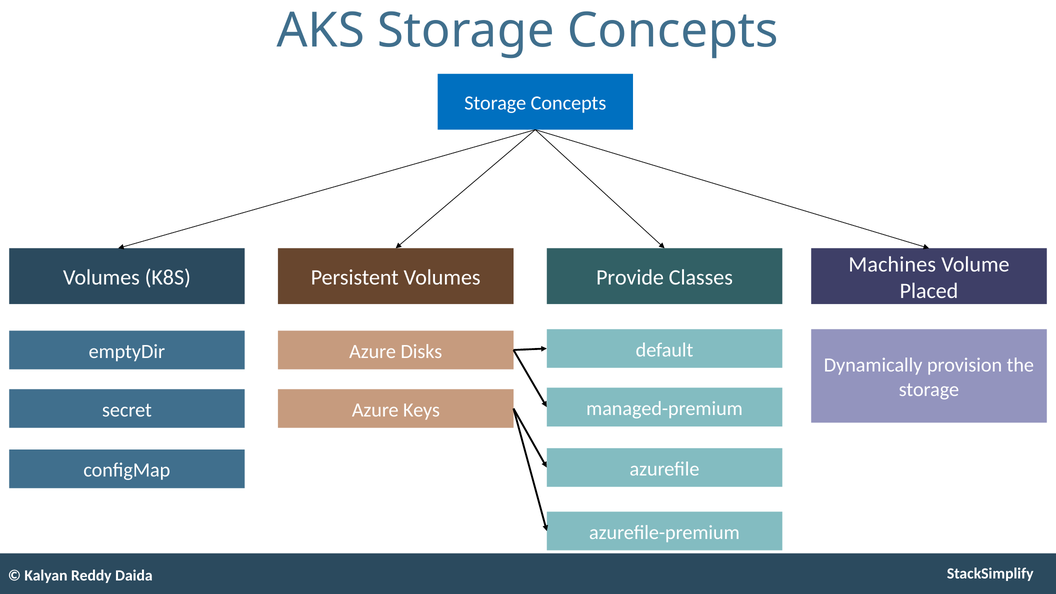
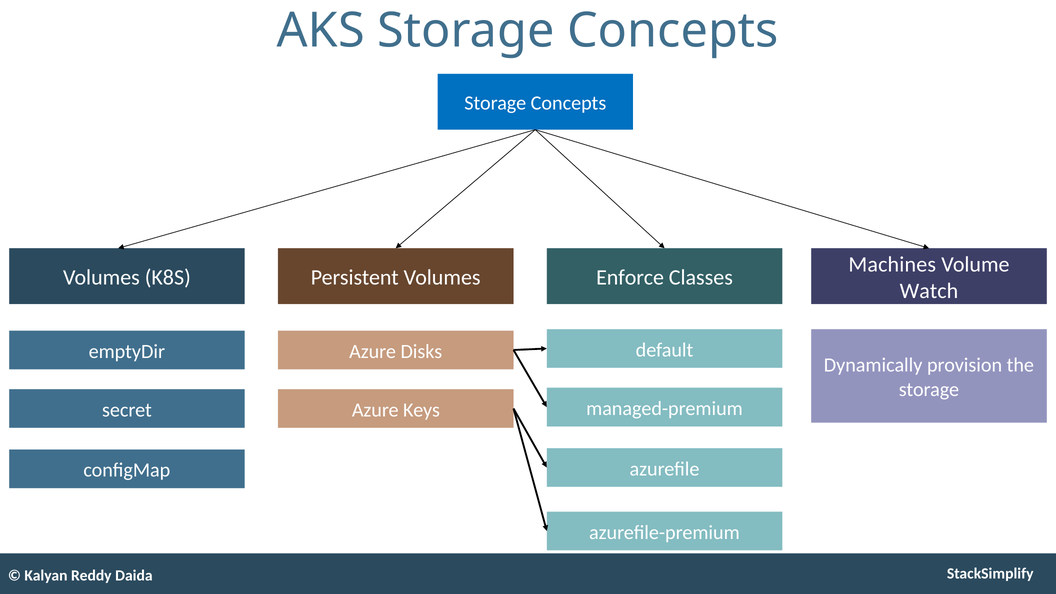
Provide: Provide -> Enforce (630, 278)
Placed: Placed -> Watch (929, 291)
